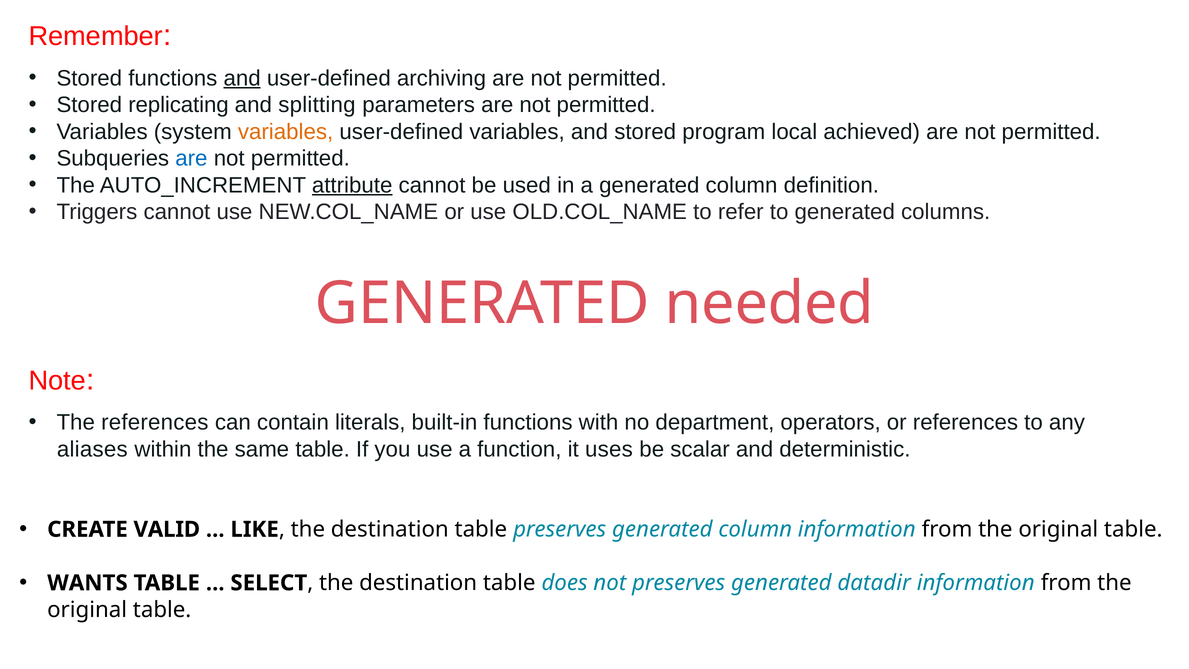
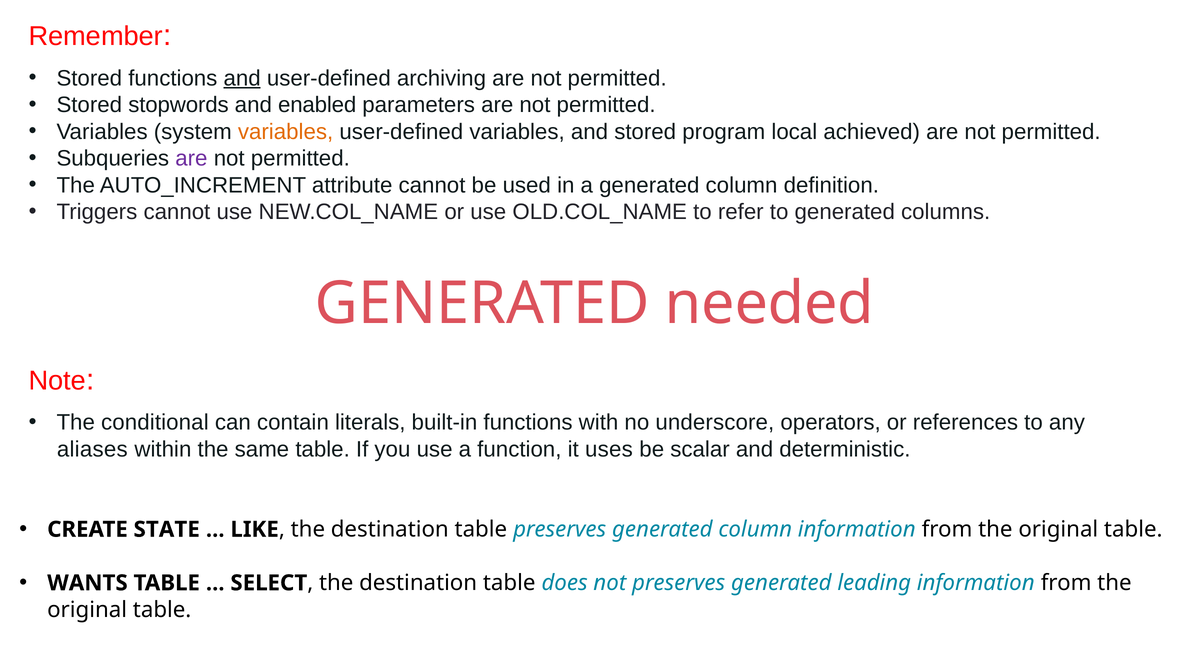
replicating: replicating -> stopwords (178, 105)
splitting: splitting -> enabled (317, 105)
are colour: blue -> purple (191, 158)
attribute underline: present -> none (352, 185)
The references: references -> conditional (155, 422)
department: department -> underscore (715, 422)
VALID: VALID -> STATE (167, 529)
datadir: datadir -> leading (874, 583)
